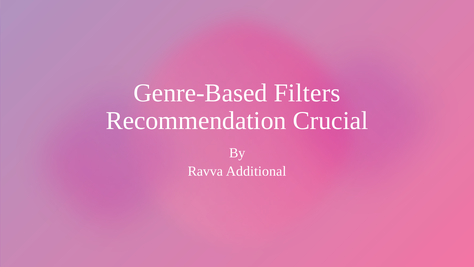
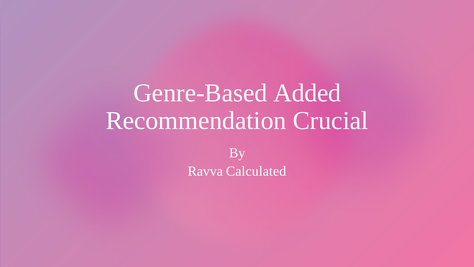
Filters: Filters -> Added (307, 93)
Additional: Additional -> Calculated (256, 171)
